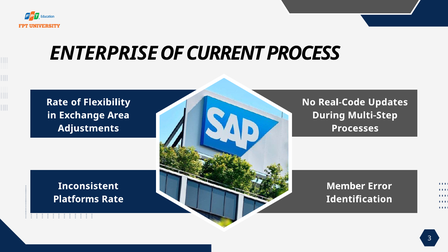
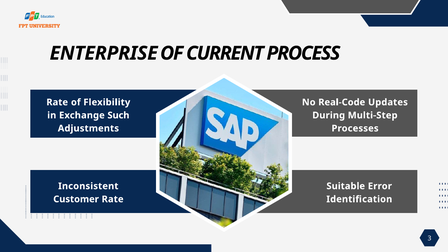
Area: Area -> Such (118, 115)
Member: Member -> Suitable (346, 186)
Platforms: Platforms -> Customer (76, 199)
